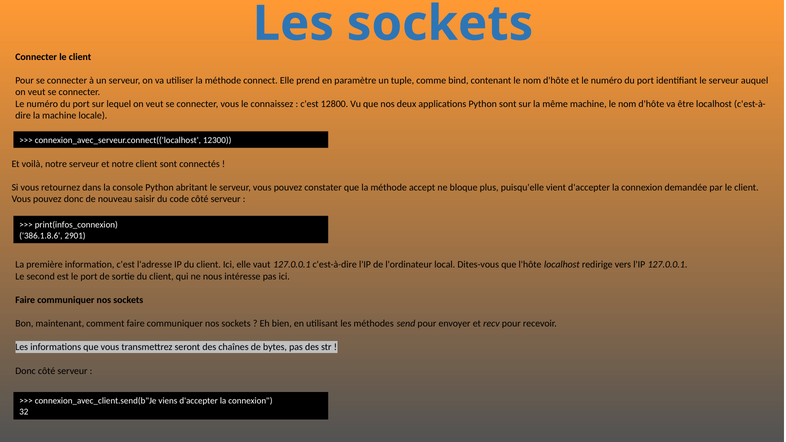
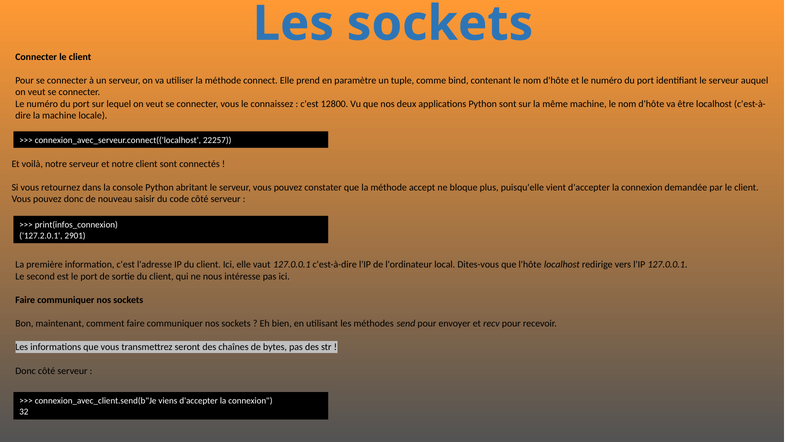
12300: 12300 -> 22257 (217, 140)
386.1.8.6: 386.1.8.6 -> 127.2.0.1 (41, 236)
